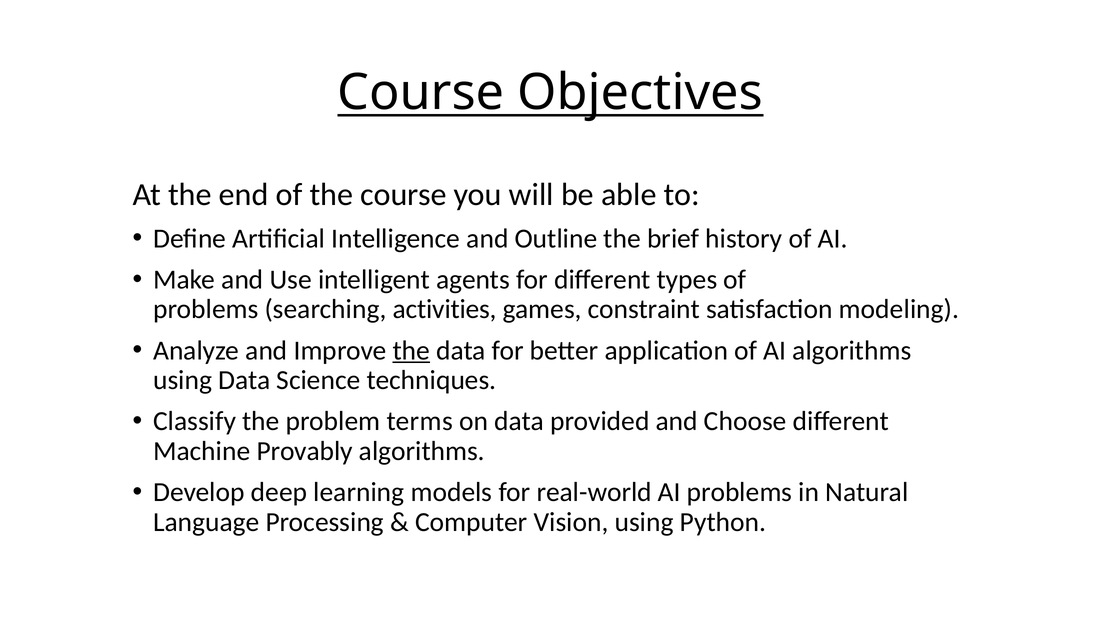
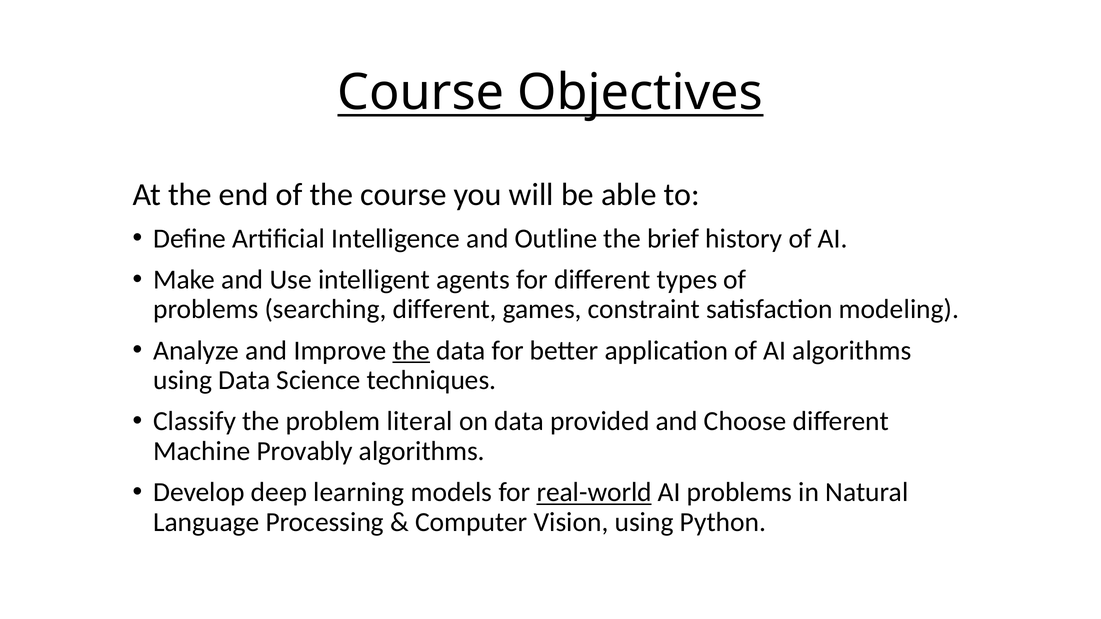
searching activities: activities -> different (445, 310)
terms: terms -> literal (420, 422)
real-world underline: none -> present (594, 493)
